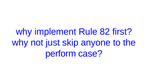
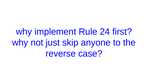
82: 82 -> 24 (105, 31)
perform: perform -> reverse (61, 53)
